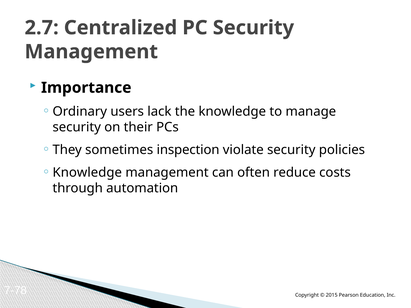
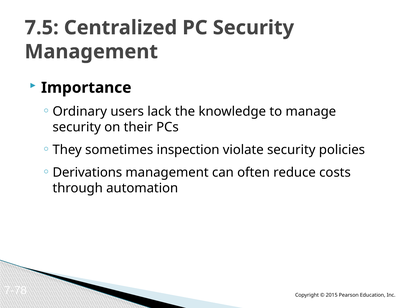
2.7: 2.7 -> 7.5 (42, 28)
Knowledge: Knowledge -> Derivations (87, 172)
